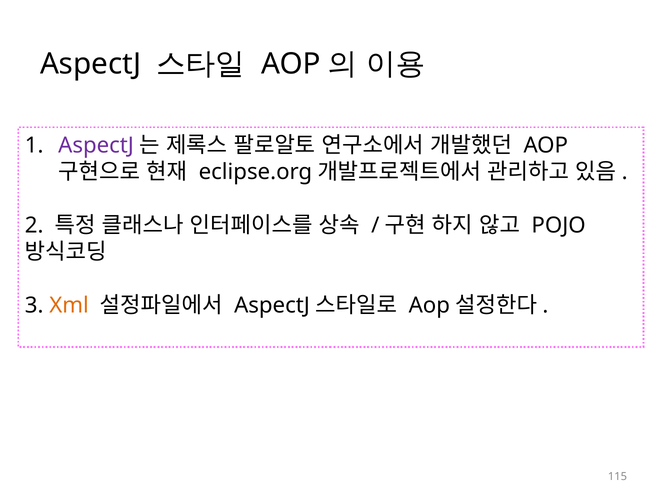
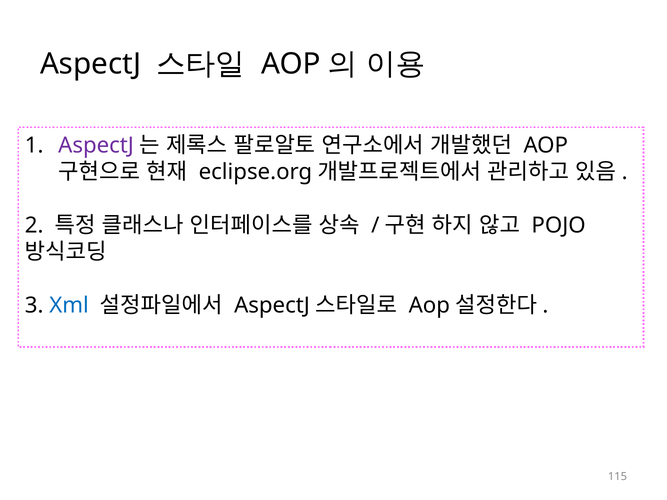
Xml colour: orange -> blue (69, 306)
